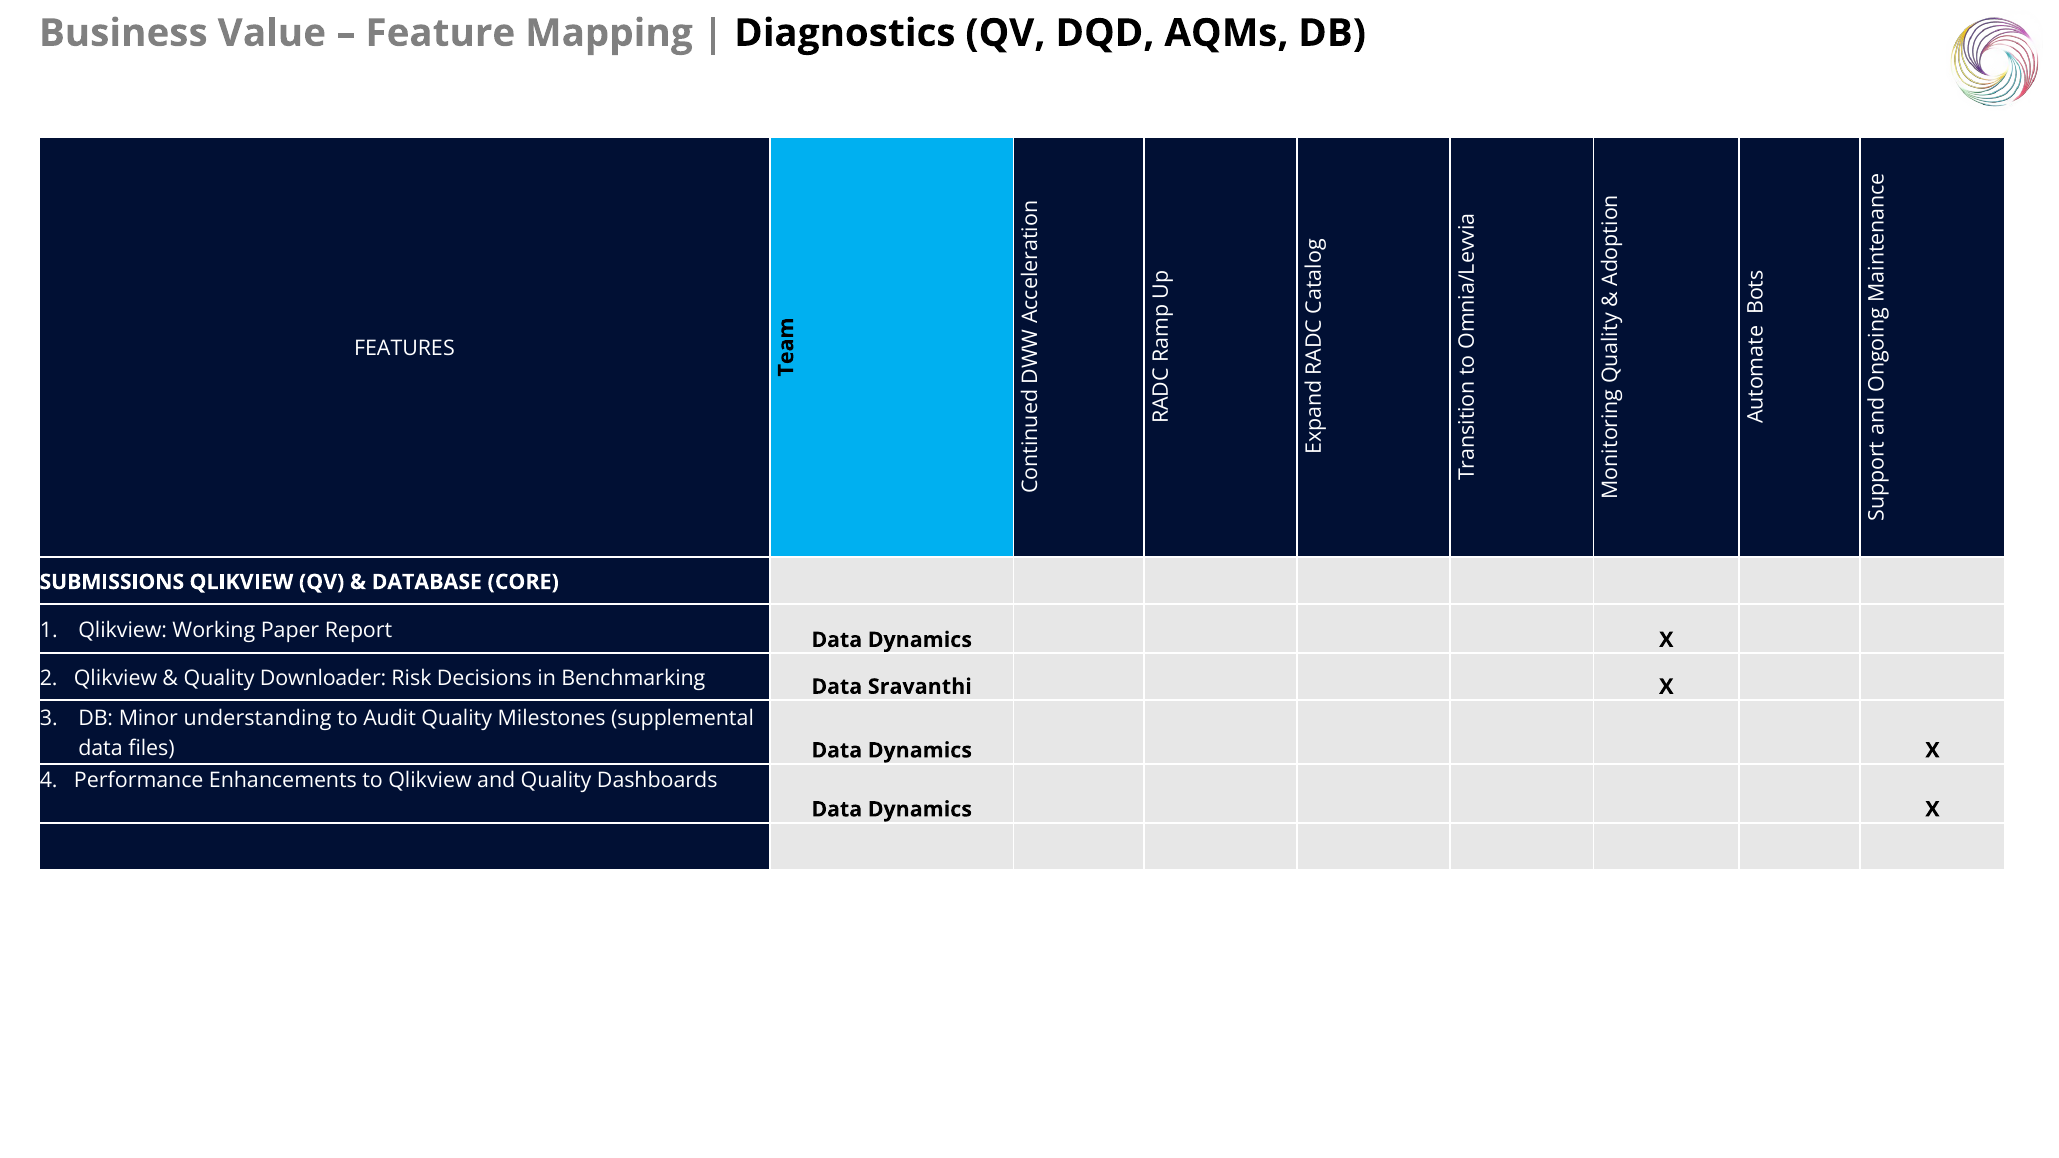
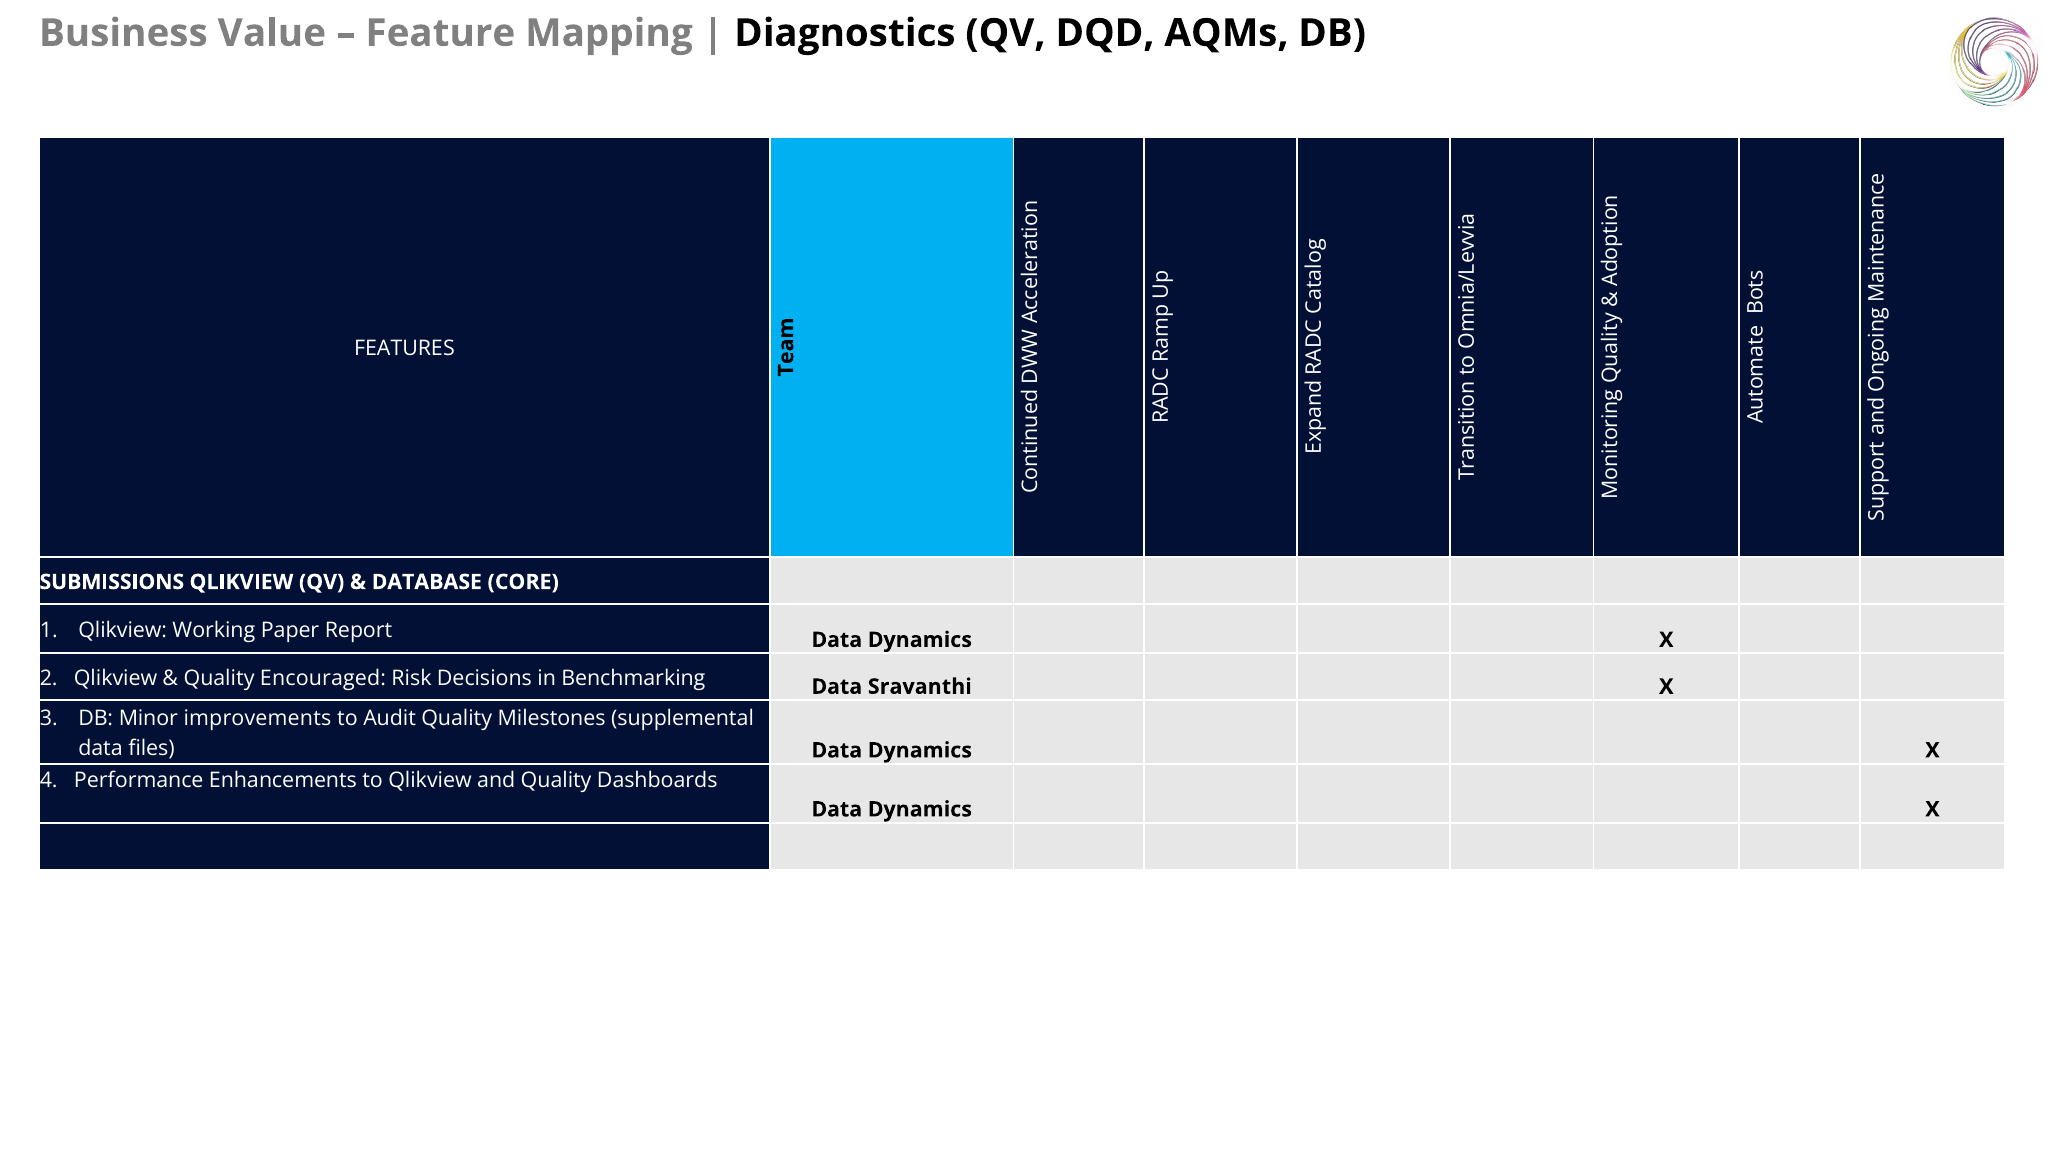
Downloader: Downloader -> Encouraged (323, 678)
understanding: understanding -> improvements (257, 719)
